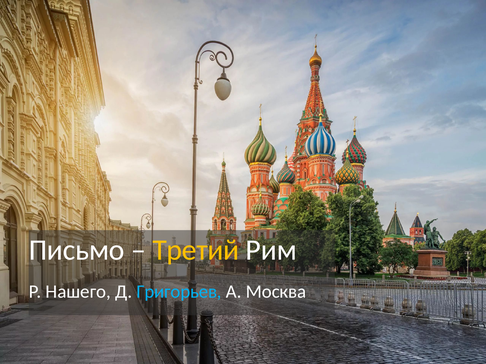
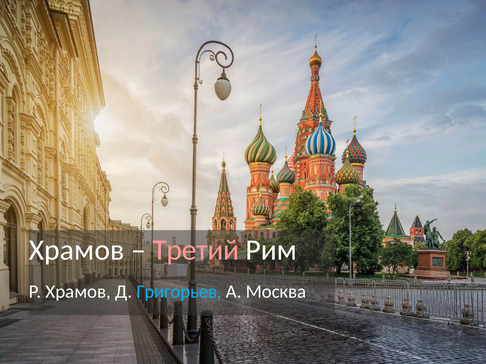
Письмо: Письмо -> Храмов (77, 250)
Третий colour: yellow -> pink (196, 250)
Р Нашего: Нашего -> Храмов (78, 292)
